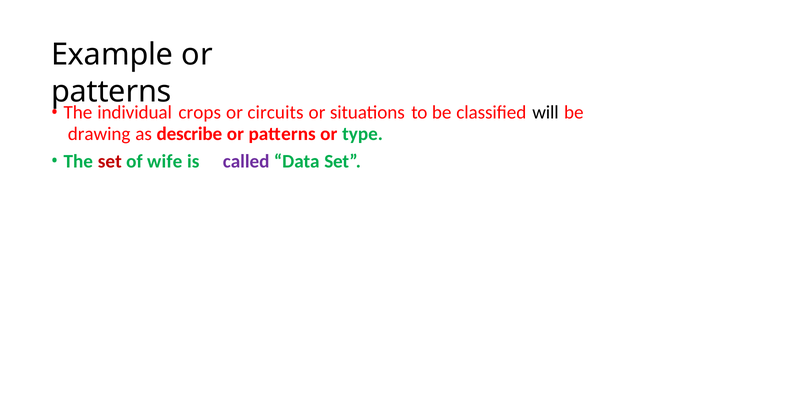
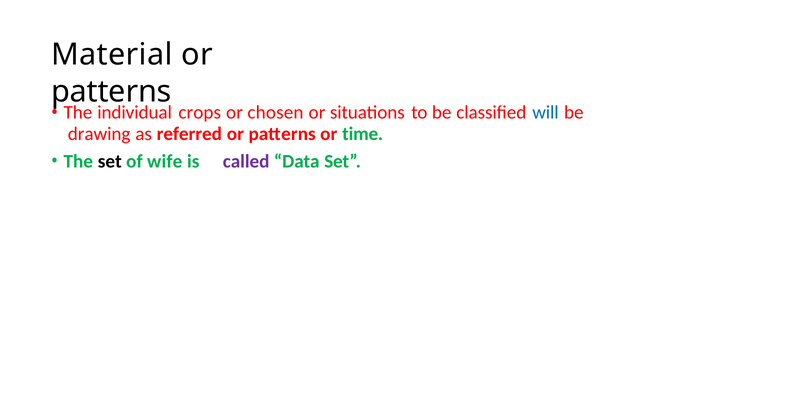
Example: Example -> Material (112, 55)
circuits: circuits -> chosen (275, 113)
will colour: black -> blue (546, 113)
describe: describe -> referred (189, 134)
type: type -> time (363, 134)
set colour: red -> black (110, 161)
